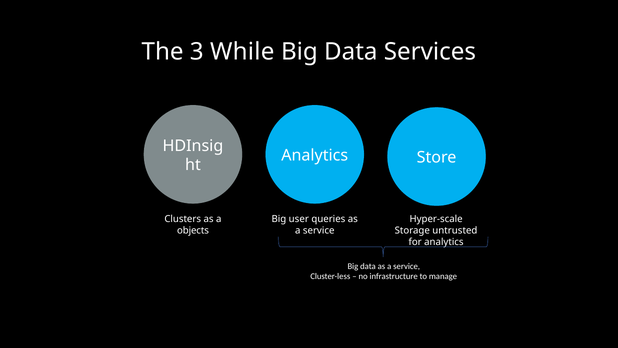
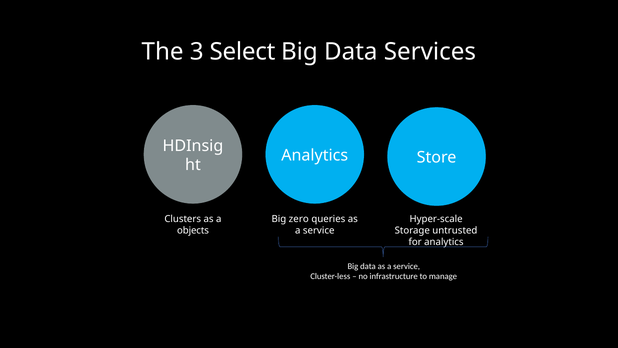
While: While -> Select (242, 52)
user: user -> zero (299, 219)
